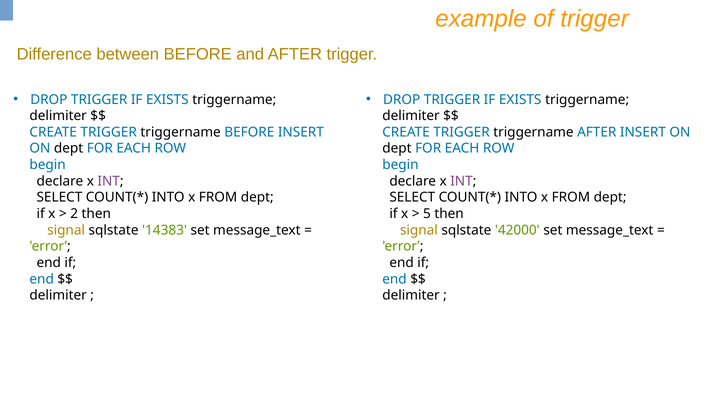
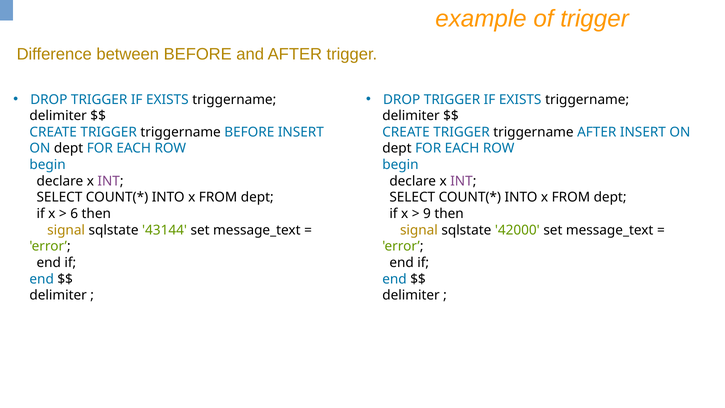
2: 2 -> 6 (74, 214)
5: 5 -> 9 (427, 214)
14383: 14383 -> 43144 (165, 230)
